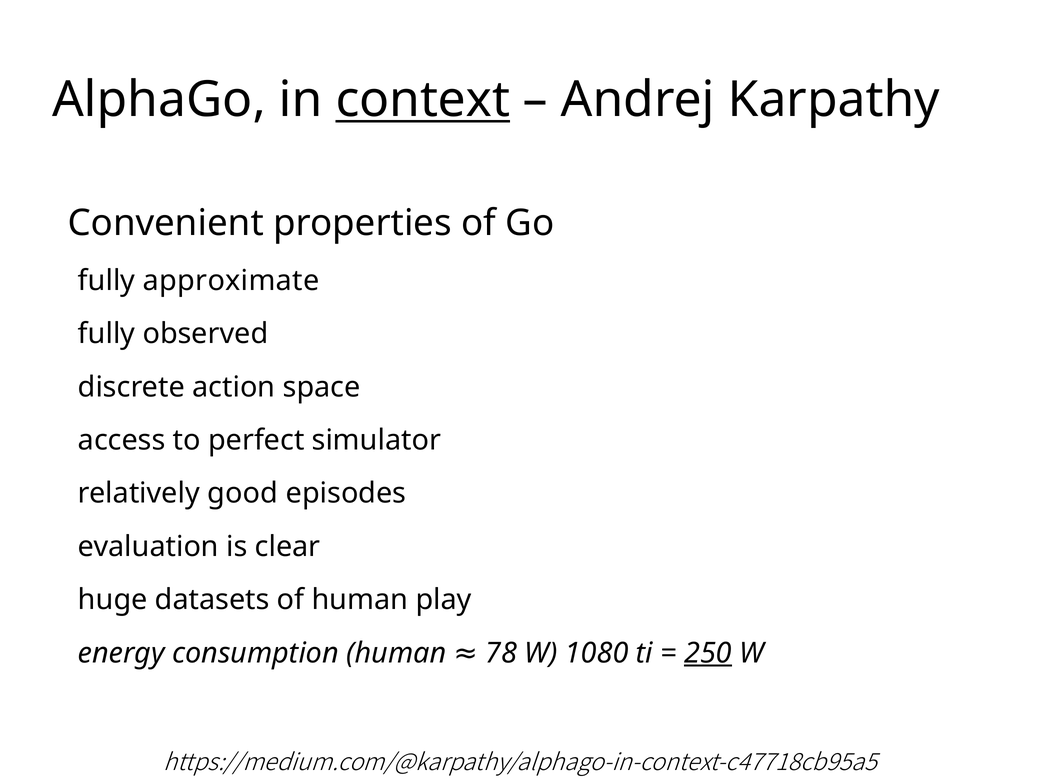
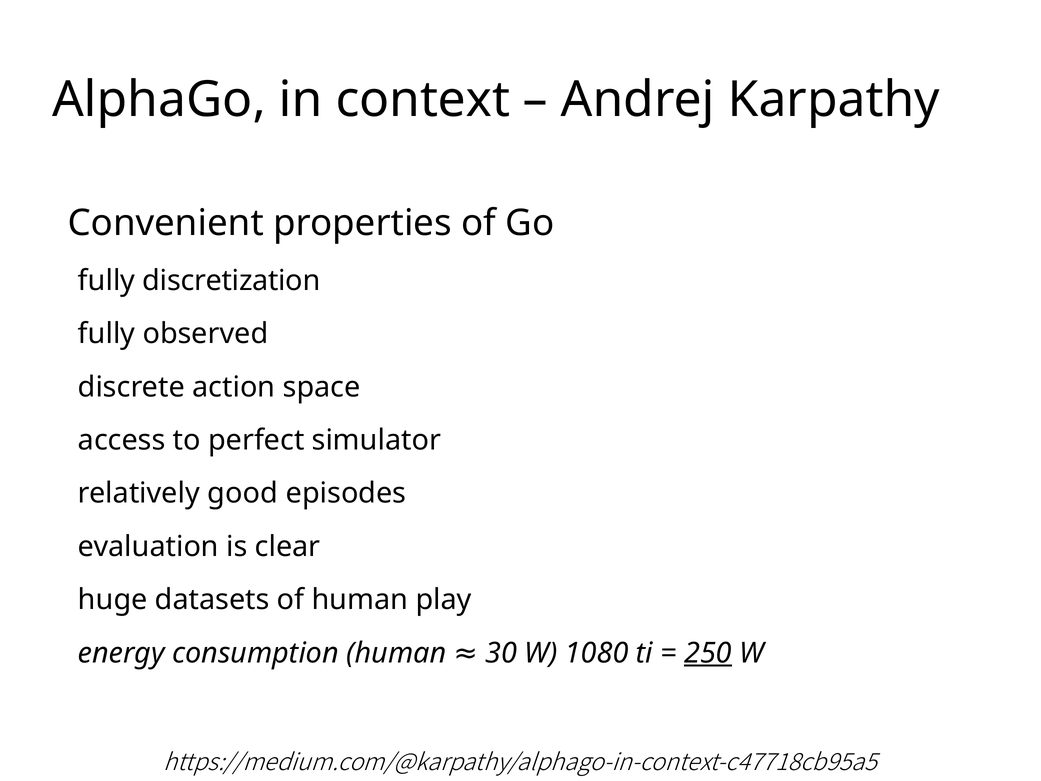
context underline: present -> none (423, 100)
approximate: approximate -> discretization (231, 280)
78: 78 -> 30 (501, 653)
